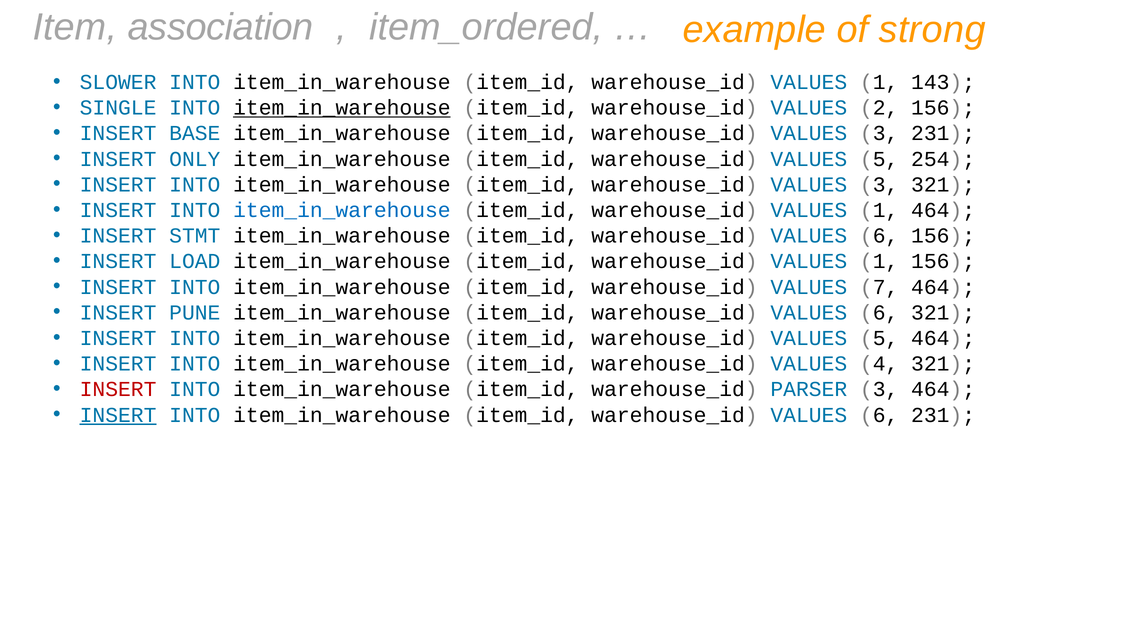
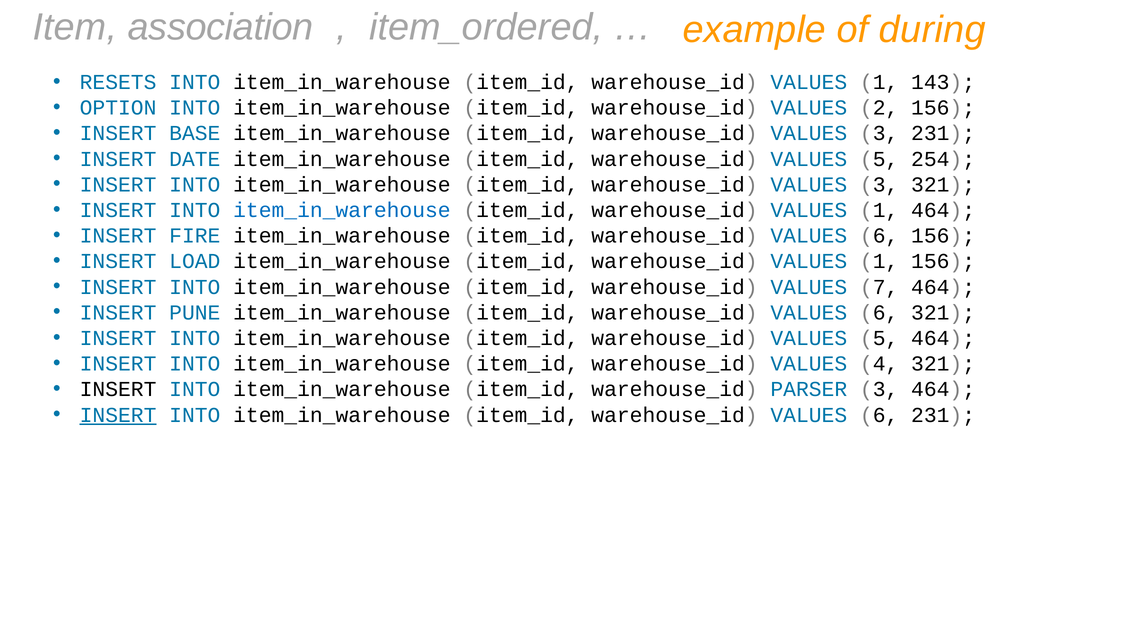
strong: strong -> during (932, 30)
SLOWER: SLOWER -> RESETS (118, 82)
SINGLE: SINGLE -> OPTION (118, 108)
item_in_warehouse underline: present -> none (342, 108)
ONLY: ONLY -> DATE (195, 159)
STMT: STMT -> FIRE (195, 236)
INSERT colour: red -> black (118, 389)
